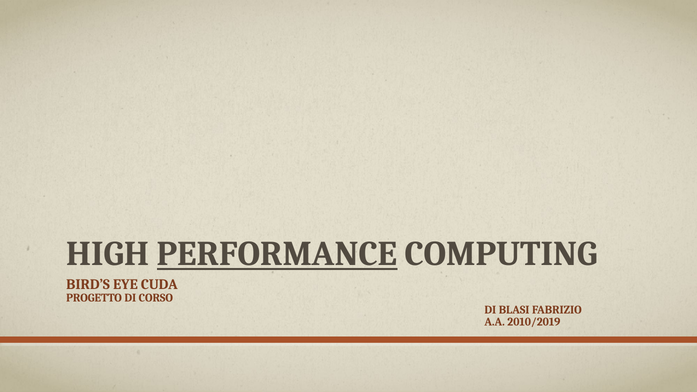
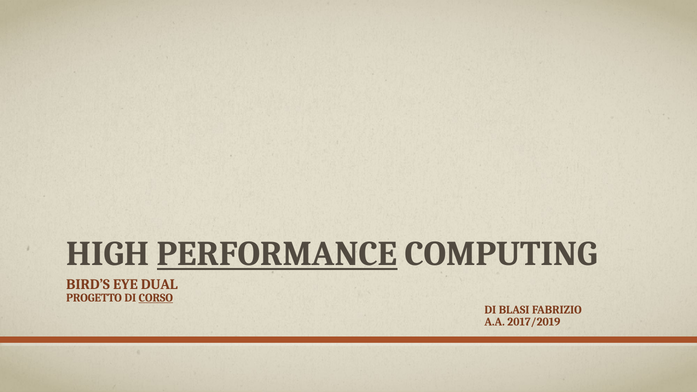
CUDA: CUDA -> DUAL (159, 284)
CORSO underline: none -> present (156, 298)
2010/2019: 2010/2019 -> 2017/2019 (534, 322)
